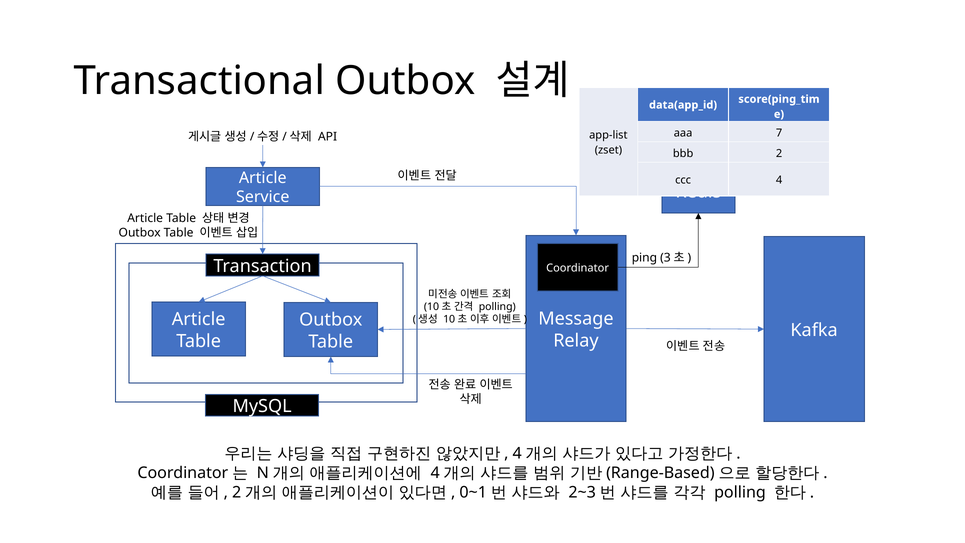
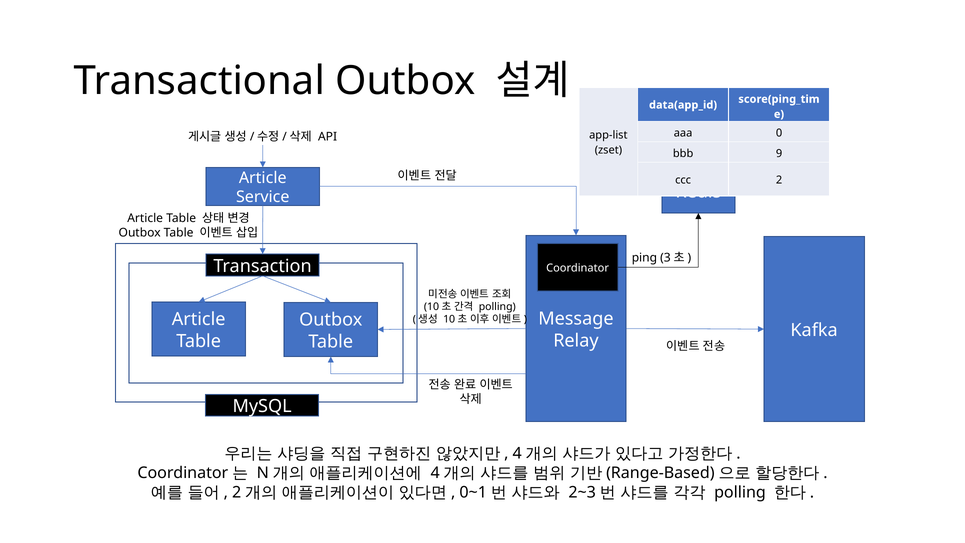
7: 7 -> 0 (779, 133)
2: 2 -> 9 (779, 153)
4: 4 -> 2 (779, 180)
